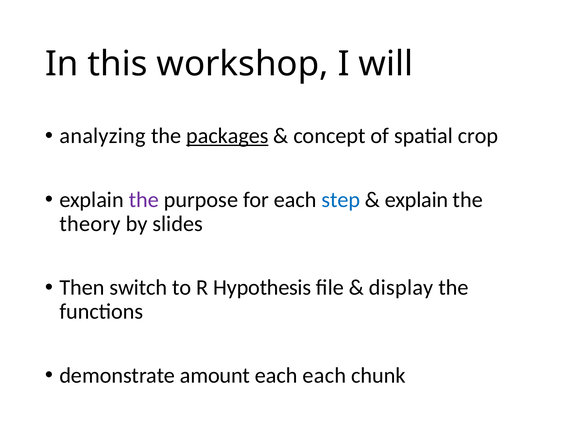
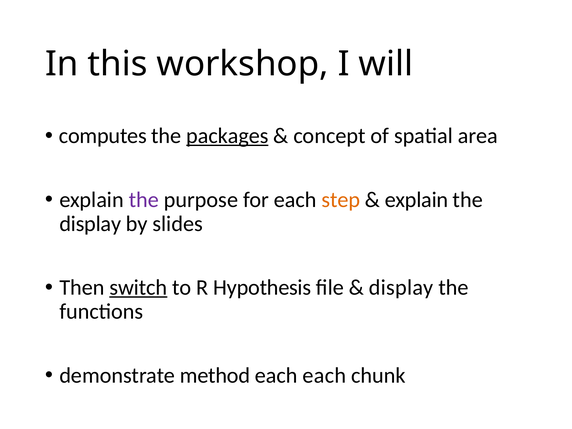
analyzing: analyzing -> computes (103, 136)
crop: crop -> area (478, 136)
step colour: blue -> orange (341, 200)
theory: theory -> display (90, 224)
switch underline: none -> present (138, 288)
amount: amount -> method (215, 375)
